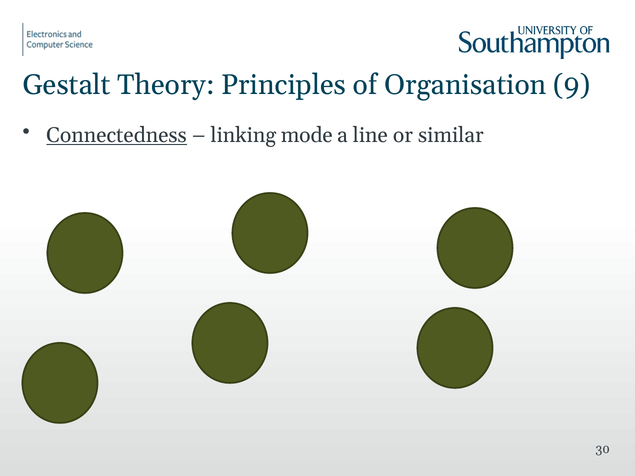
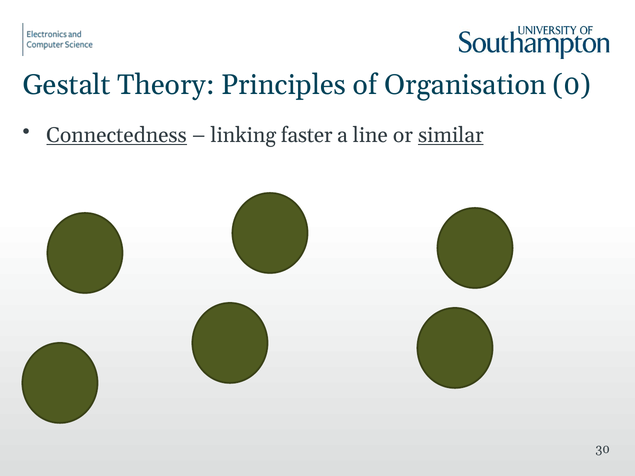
9: 9 -> 0 (572, 85)
mode: mode -> faster (307, 135)
similar underline: none -> present (451, 135)
